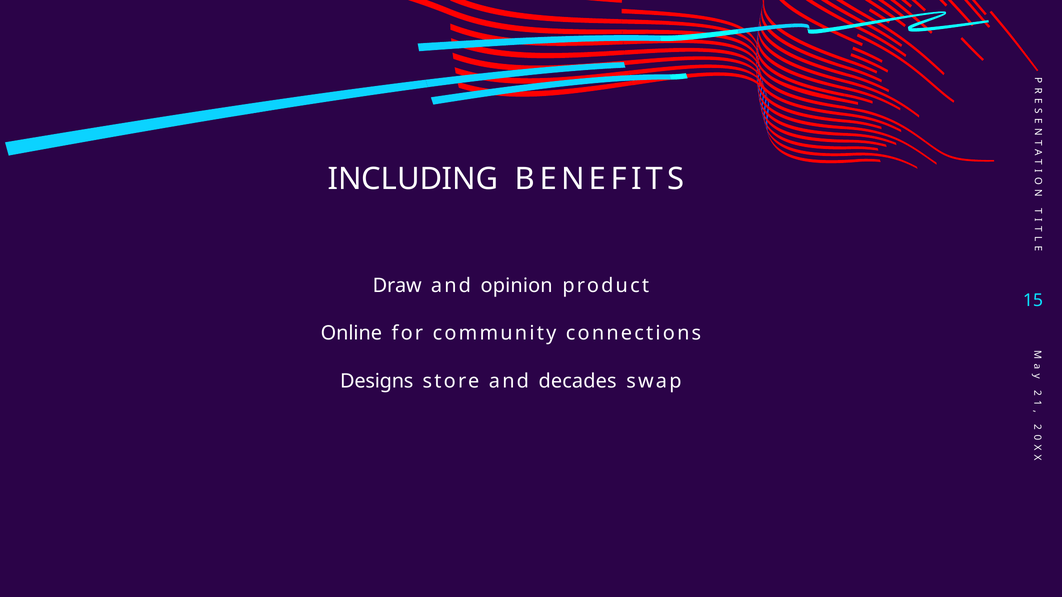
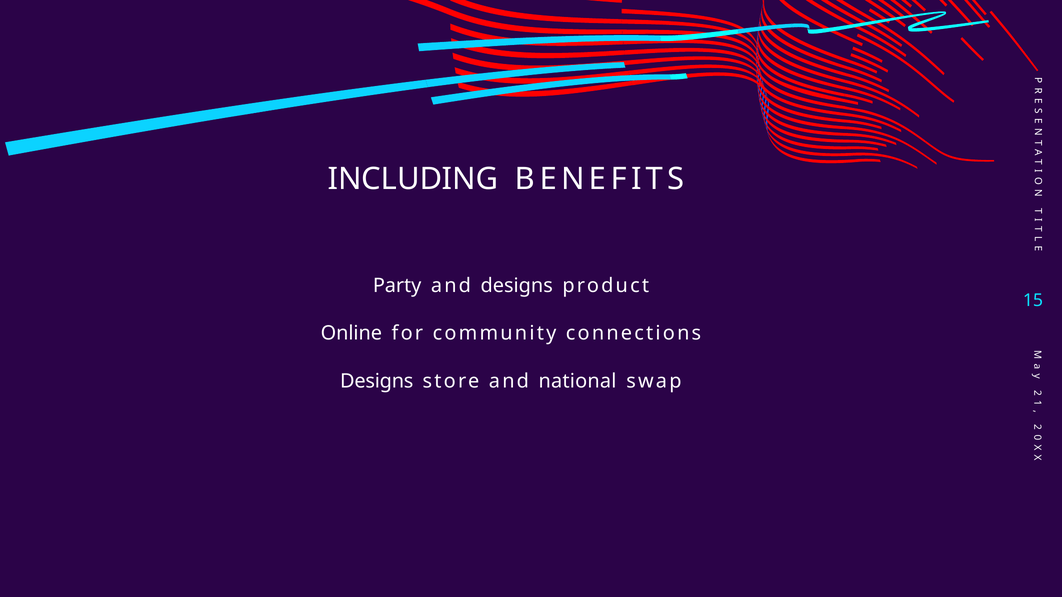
Draw: Draw -> Party (397, 286)
and opinion: opinion -> designs (517, 286)
decades: decades -> national (578, 381)
